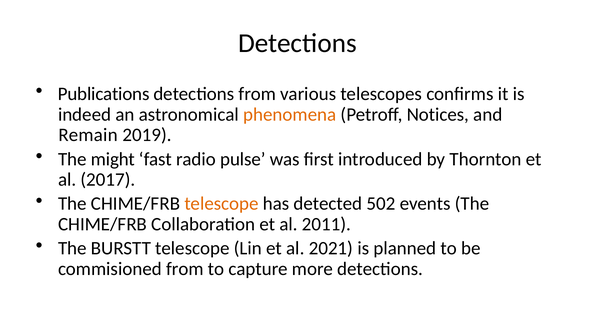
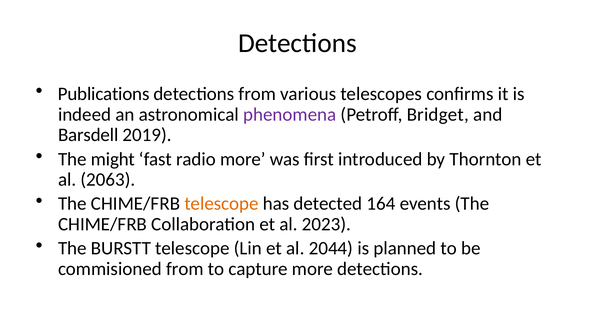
phenomena colour: orange -> purple (290, 114)
Notices: Notices -> Bridget (438, 114)
Remain: Remain -> Barsdell (88, 135)
radio pulse: pulse -> more (243, 159)
2017: 2017 -> 2063 (108, 179)
502: 502 -> 164 (381, 204)
2011: 2011 -> 2023 (326, 224)
2021: 2021 -> 2044 (331, 248)
